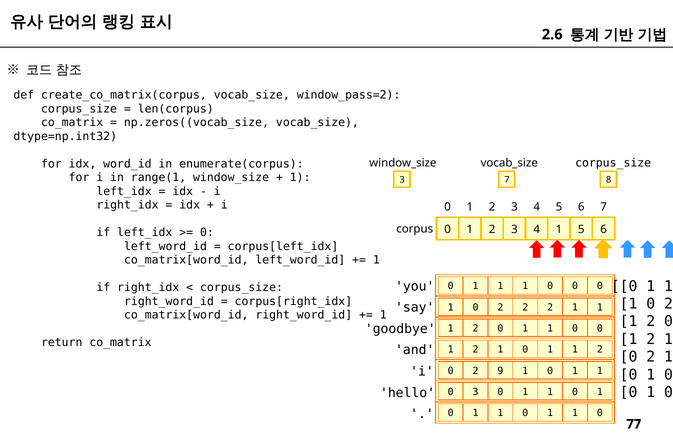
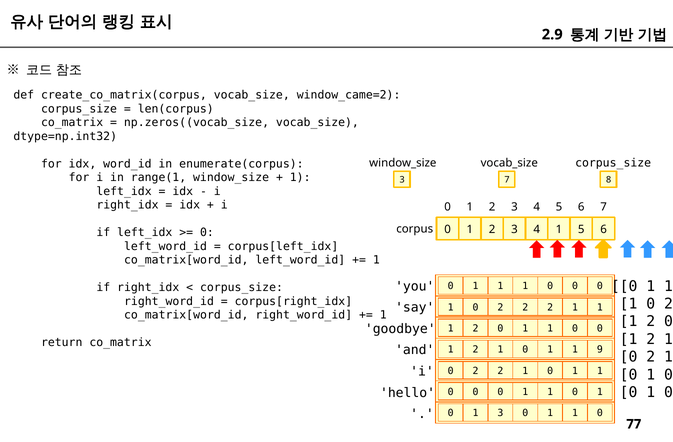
2.6: 2.6 -> 2.9 (552, 34)
window_pass=2: window_pass=2 -> window_came=2 (349, 95)
0 1 1 2: 2 -> 9 (600, 350)
9: 9 -> 2 (500, 371)
3: 3 -> 0 (475, 392)
1: 1 -> 3 (500, 413)
